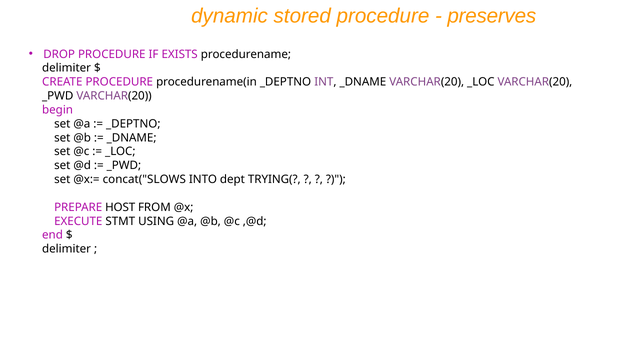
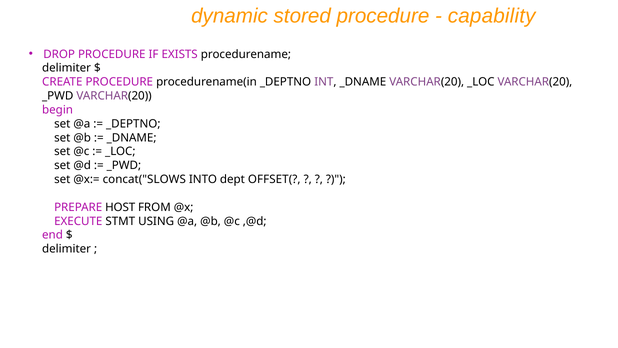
preserves: preserves -> capability (492, 16)
TRYING(: TRYING( -> OFFSET( (274, 179)
